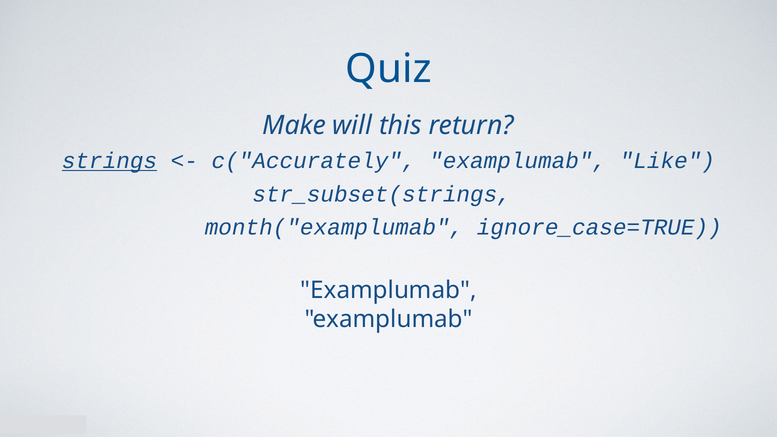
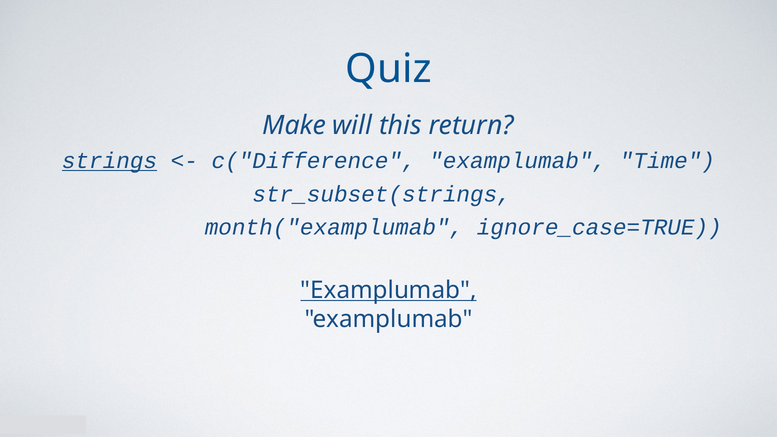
c("Accurately: c("Accurately -> c("Difference (314, 161)
Like: Like -> Time (667, 161)
Examplumab underline: none -> present (388, 290)
